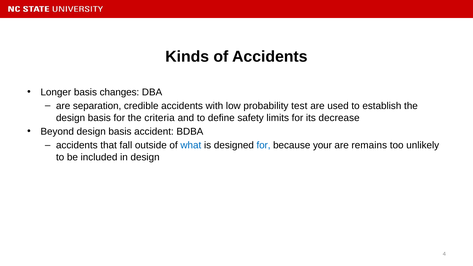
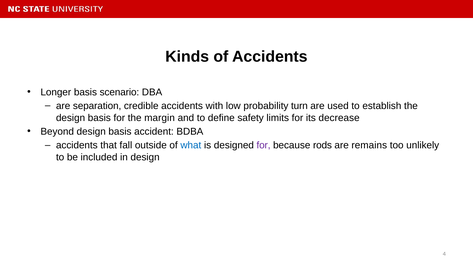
changes: changes -> scenario (119, 92)
test: test -> turn (299, 106)
criteria: criteria -> margin (160, 118)
for colour: blue -> purple (264, 145)
your: your -> rods (322, 145)
